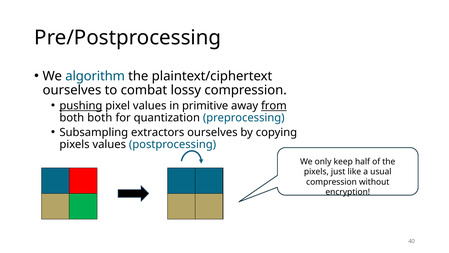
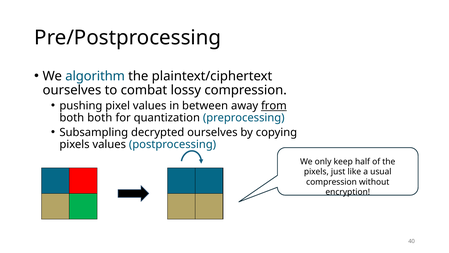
pushing underline: present -> none (81, 106)
primitive: primitive -> between (205, 106)
extractors: extractors -> decrypted (158, 132)
